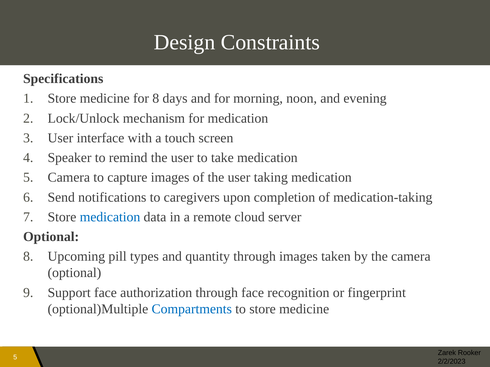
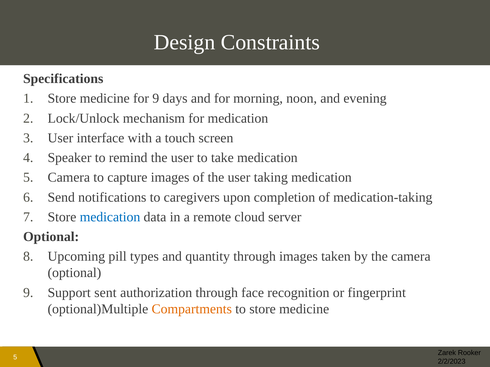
for 8: 8 -> 9 (156, 99)
Support face: face -> sent (105, 293)
Compartments colour: blue -> orange (192, 309)
